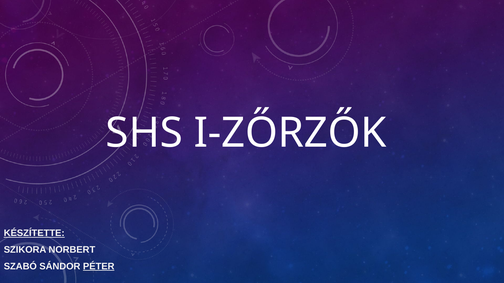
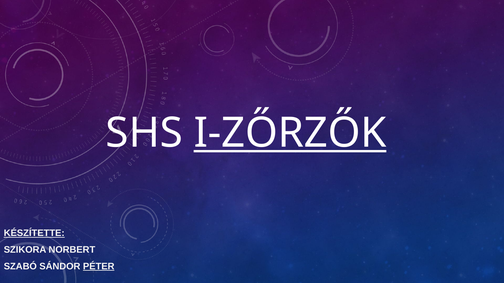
I-ZŐRZŐK underline: none -> present (290, 133)
